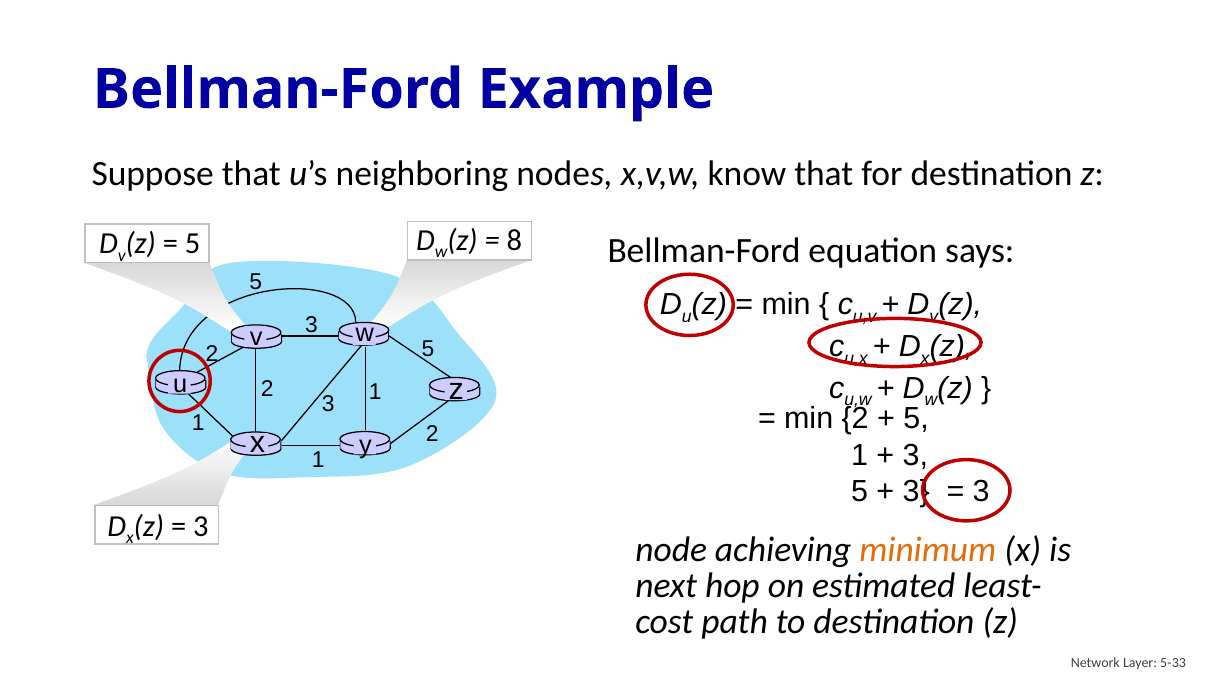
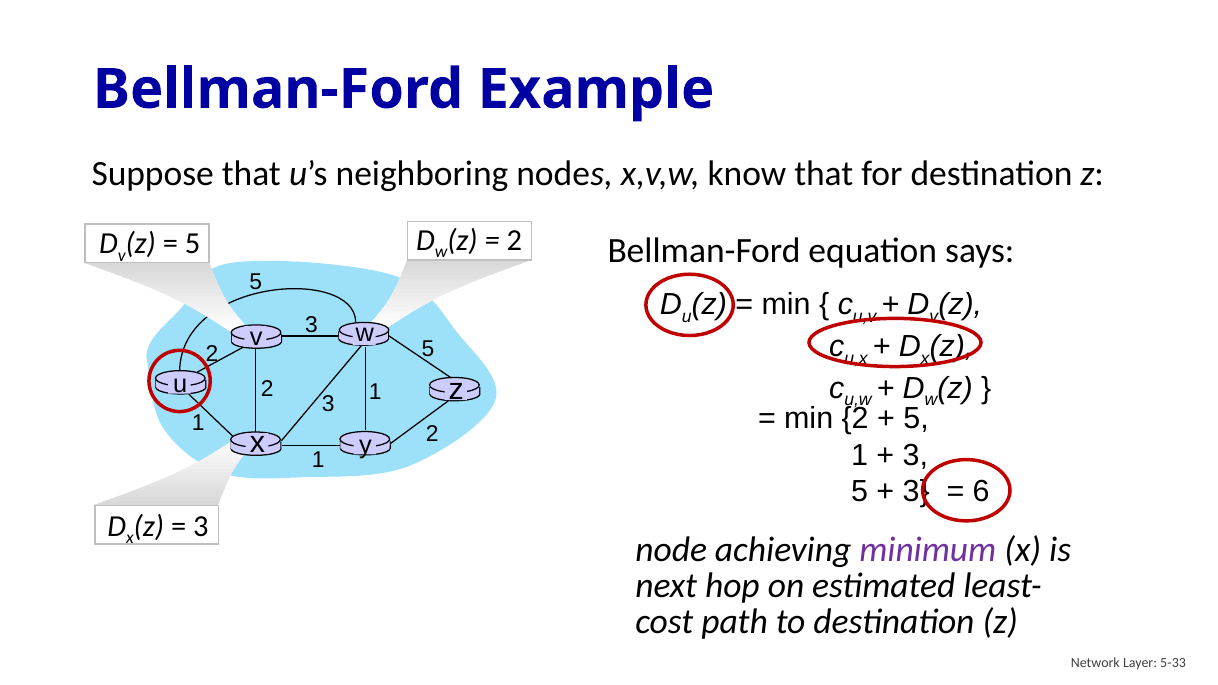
8: 8 -> 2 (514, 240)
3: 3 -> 6 (981, 492)
minimum colour: orange -> purple (928, 550)
